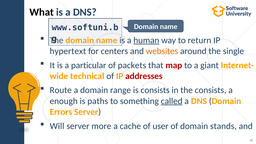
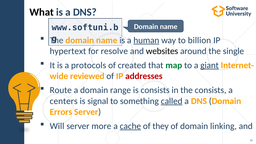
return: return -> billion (199, 40)
centers: centers -> resolve (114, 51)
websites colour: orange -> black (162, 51)
particular: particular -> protocols (89, 65)
packets: packets -> created (132, 65)
map colour: red -> green (174, 65)
giant underline: none -> present (210, 65)
technical: technical -> reviewed (87, 76)
enough: enough -> centers (64, 101)
paths: paths -> signal (98, 101)
cache underline: none -> present (130, 126)
user: user -> they (161, 126)
stands: stands -> linking (223, 126)
